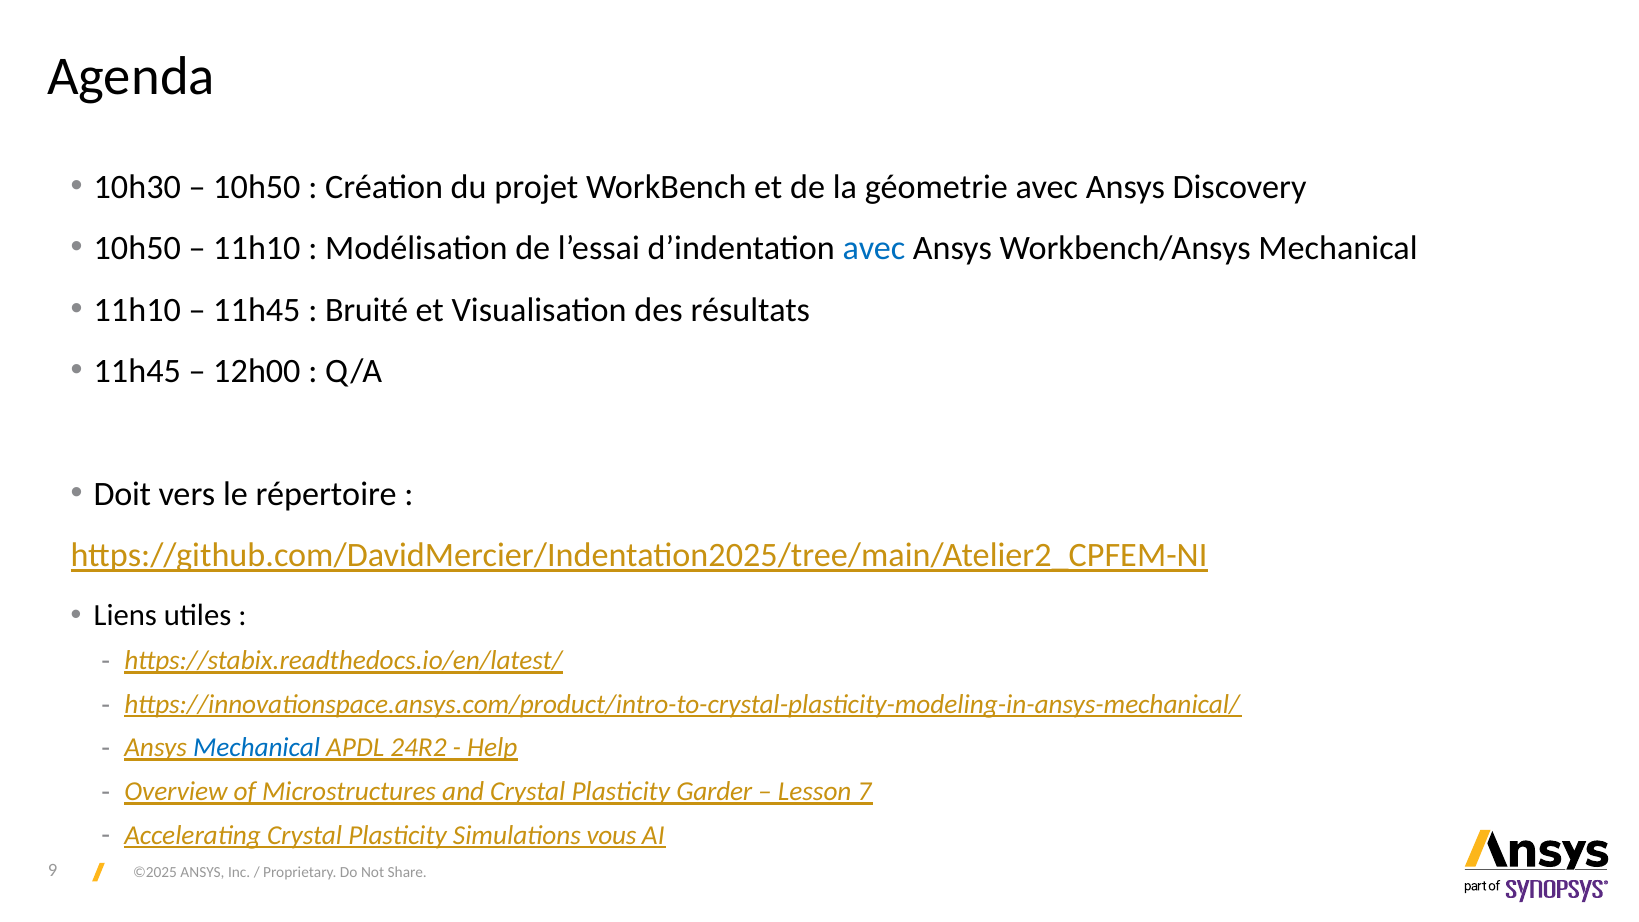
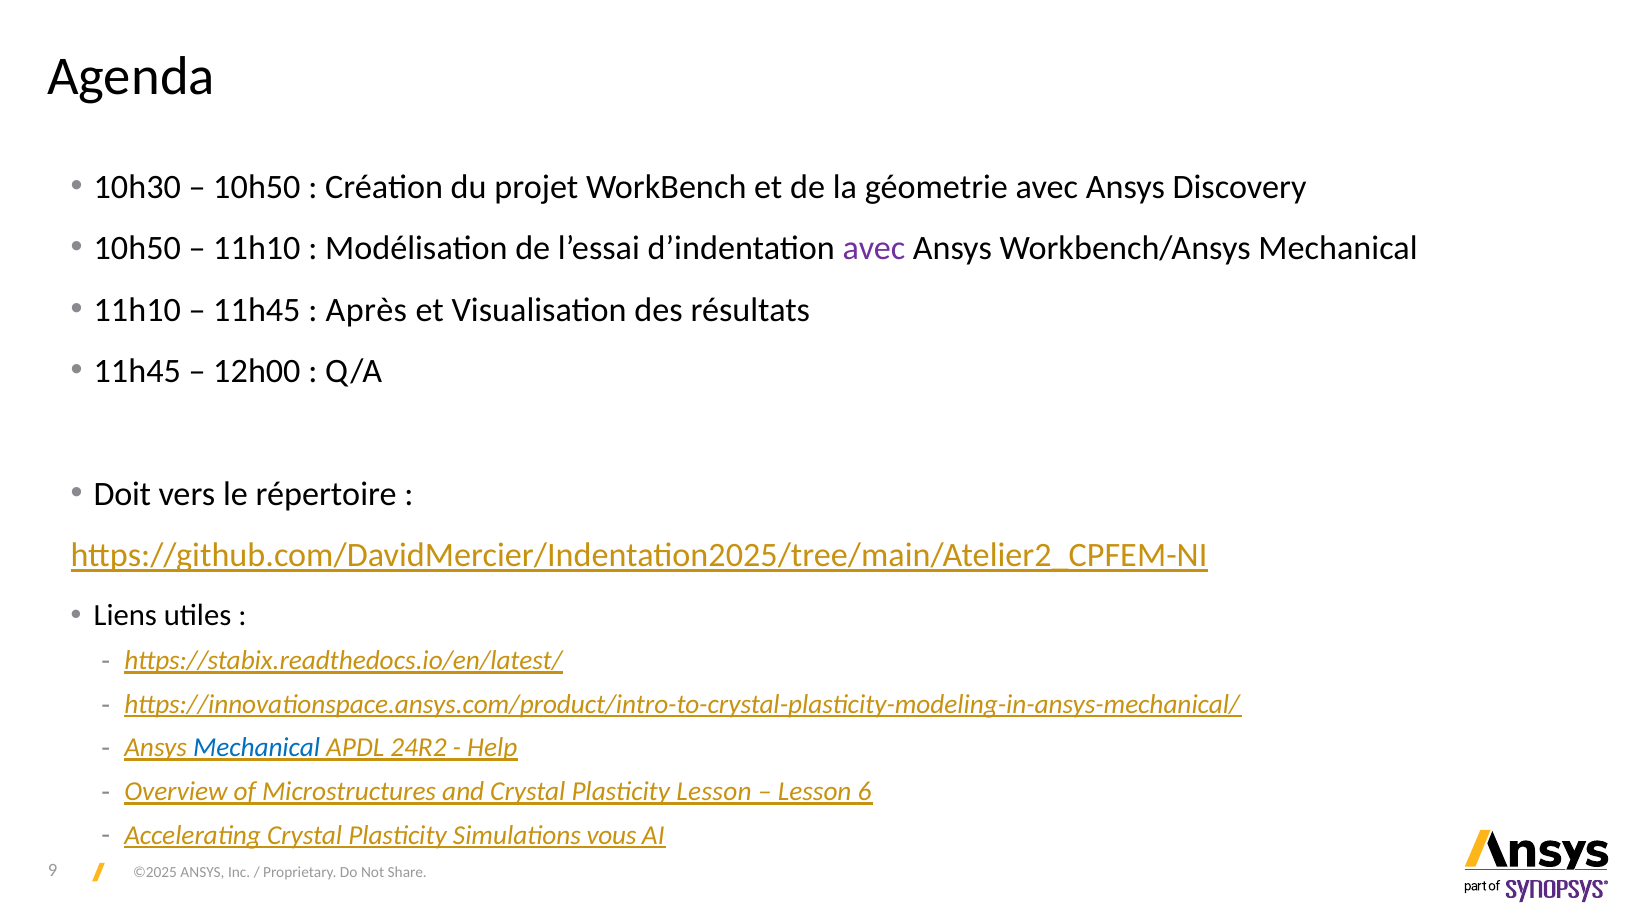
avec colour: blue -> purple (874, 248)
Bruité: Bruité -> Après (366, 310)
Plasticity Garder: Garder -> Lesson (714, 791)
7: 7 -> 6 (864, 791)
